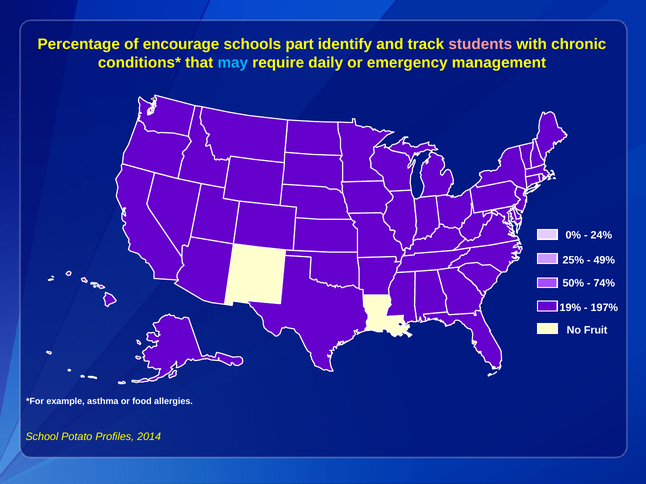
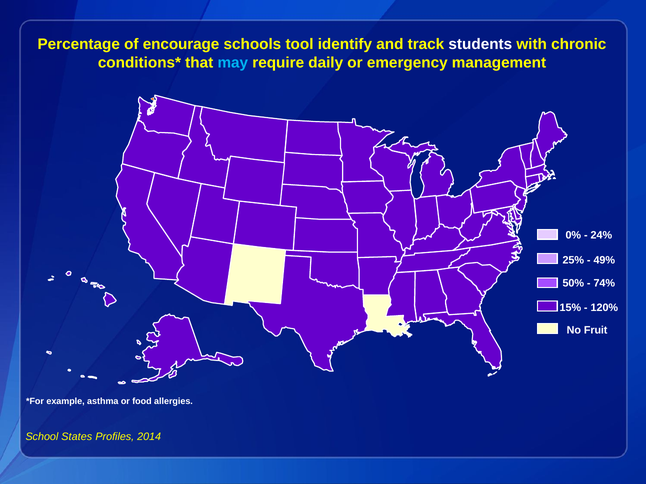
part: part -> tool (300, 45)
students colour: pink -> white (480, 45)
19%: 19% -> 15% (570, 308)
197%: 197% -> 120% (604, 308)
Potato: Potato -> States (77, 437)
